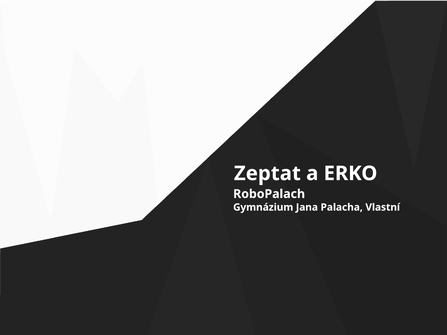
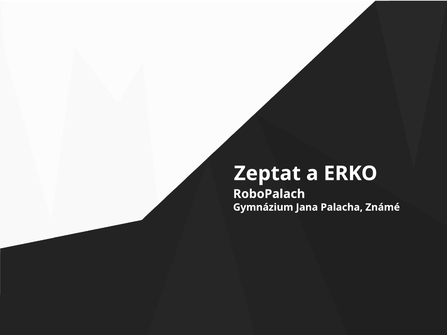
Vlastní: Vlastní -> Známé (383, 207)
